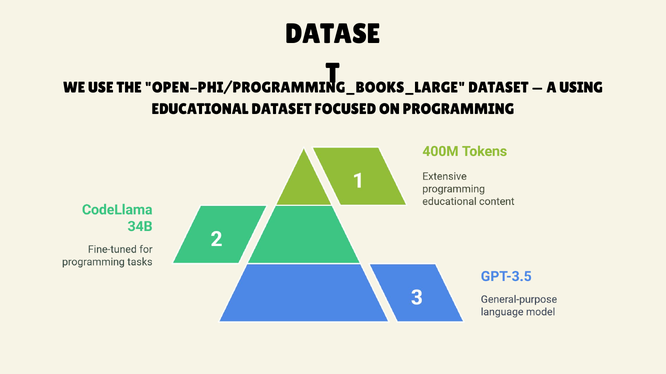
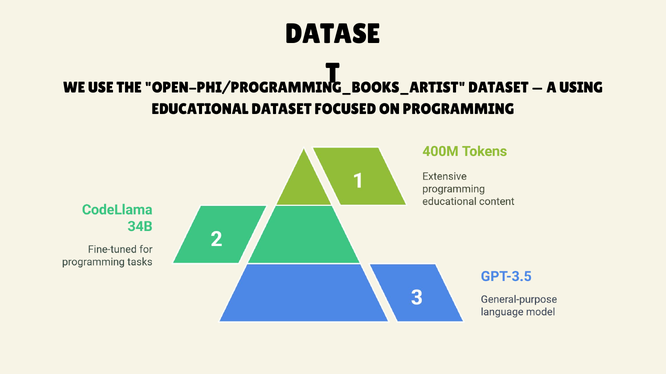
OPEN-PHI/PROGRAMMING_BOOKS_LARGE: OPEN-PHI/PROGRAMMING_BOOKS_LARGE -> OPEN-PHI/PROGRAMMING_BOOKS_ARTIST (305, 88)
